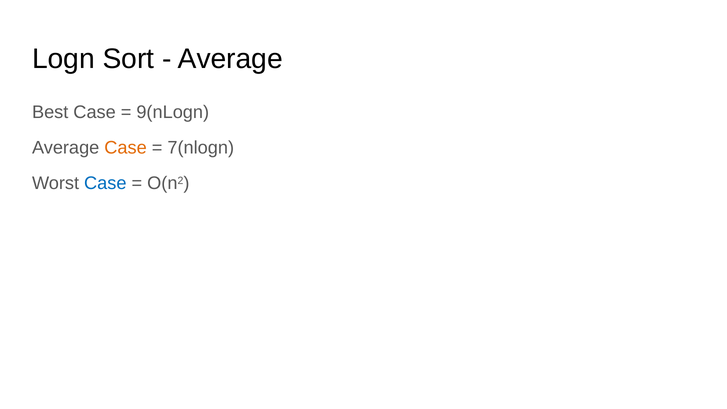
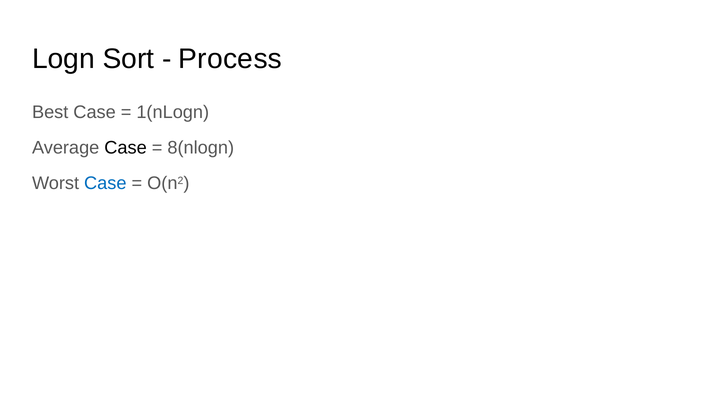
Average: Average -> Process (230, 59)
9(nLogn: 9(nLogn -> 1(nLogn (173, 112)
Case colour: orange -> black (126, 148)
7(nlogn: 7(nlogn -> 8(nlogn (201, 148)
